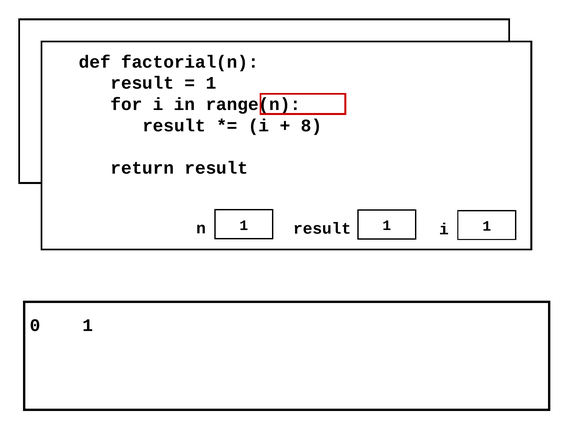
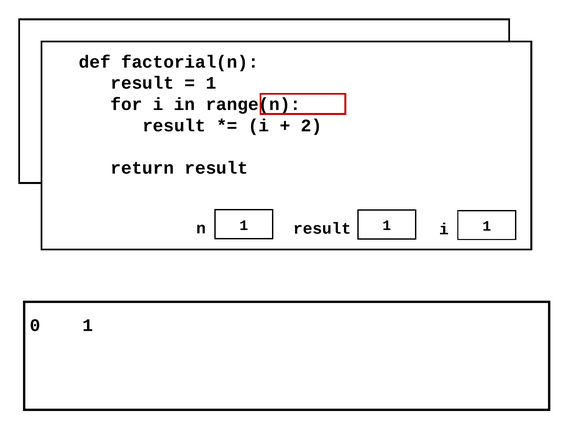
8: 8 -> 2 (312, 125)
